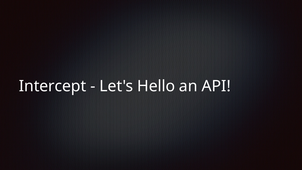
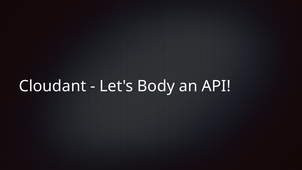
Intercept: Intercept -> Cloudant (53, 86)
Hello: Hello -> Body (156, 86)
